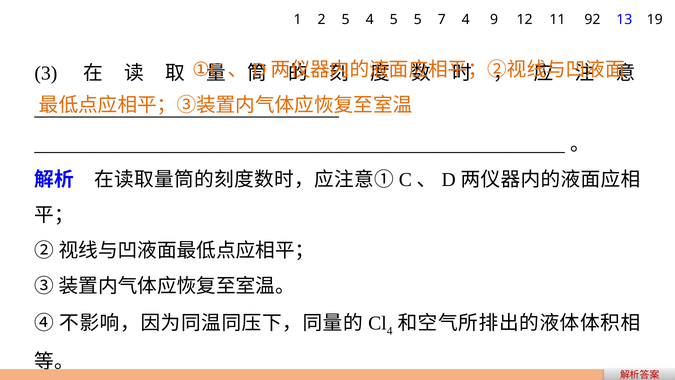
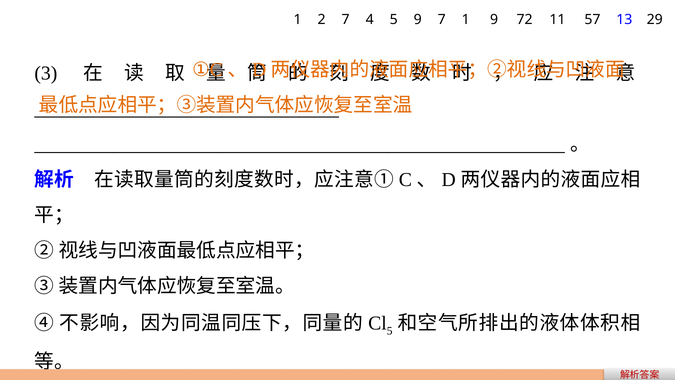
2 5: 5 -> 7 (346, 19)
5 5: 5 -> 9 (418, 19)
7 4: 4 -> 1 (466, 19)
12: 12 -> 72 (525, 19)
92: 92 -> 57 (593, 19)
19: 19 -> 29 (655, 19)
4: 4 -> 5 (390, 331)
